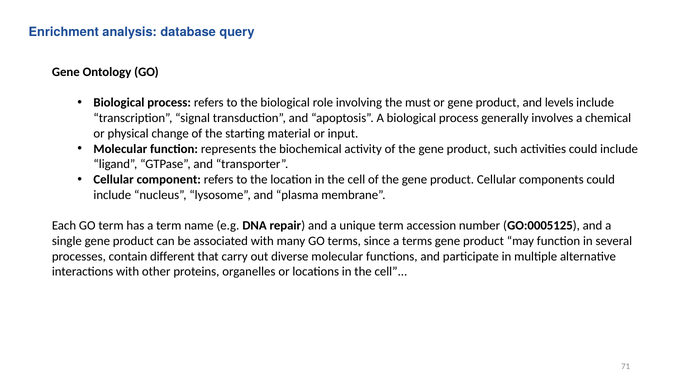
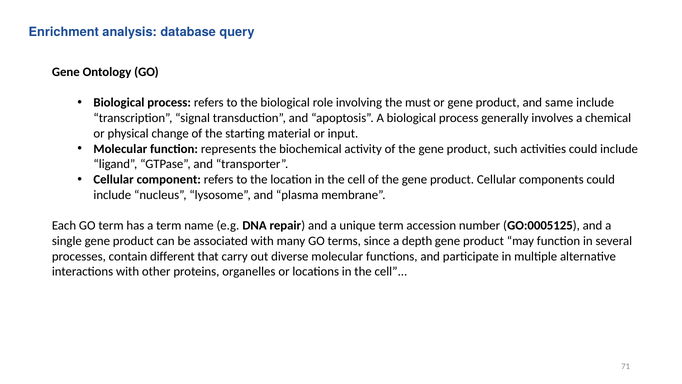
levels: levels -> same (559, 103)
a terms: terms -> depth (417, 241)
